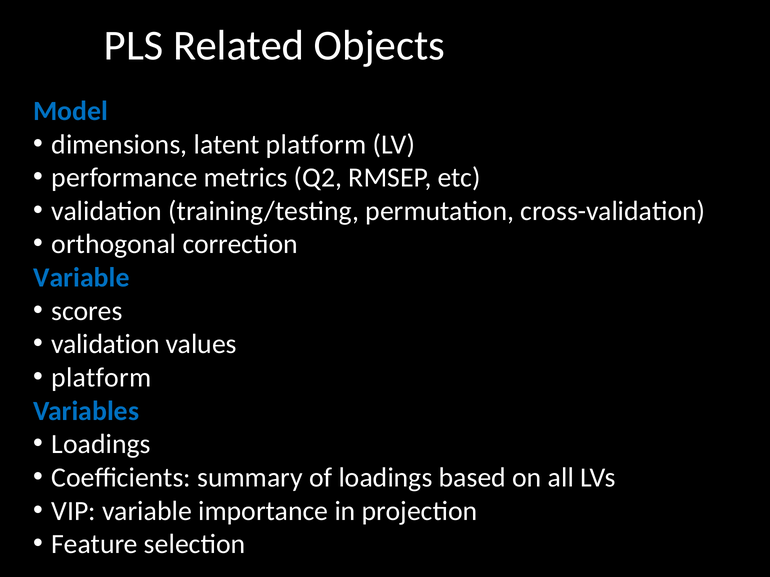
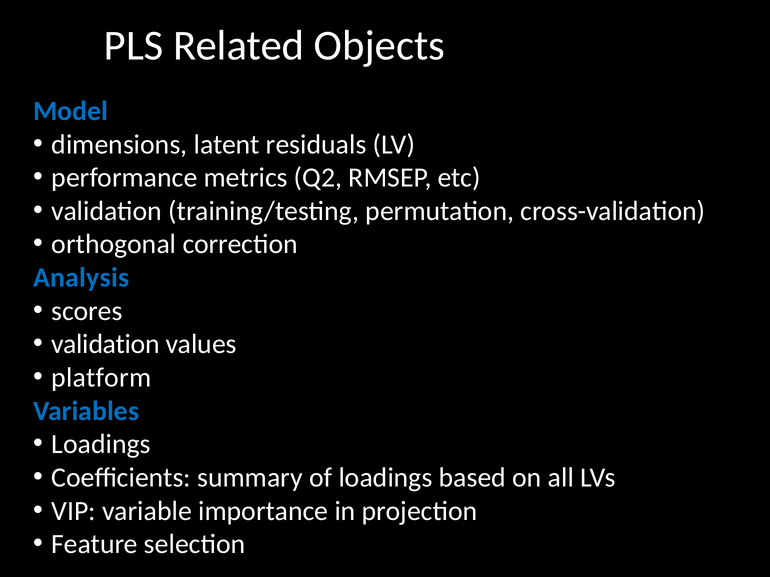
latent platform: platform -> residuals (316, 144)
Variable: Variable -> Analysis (81, 278)
